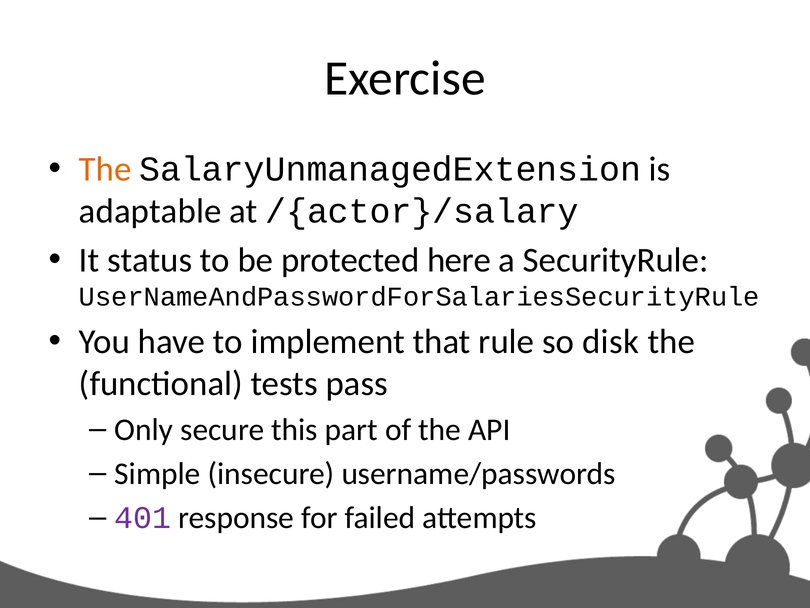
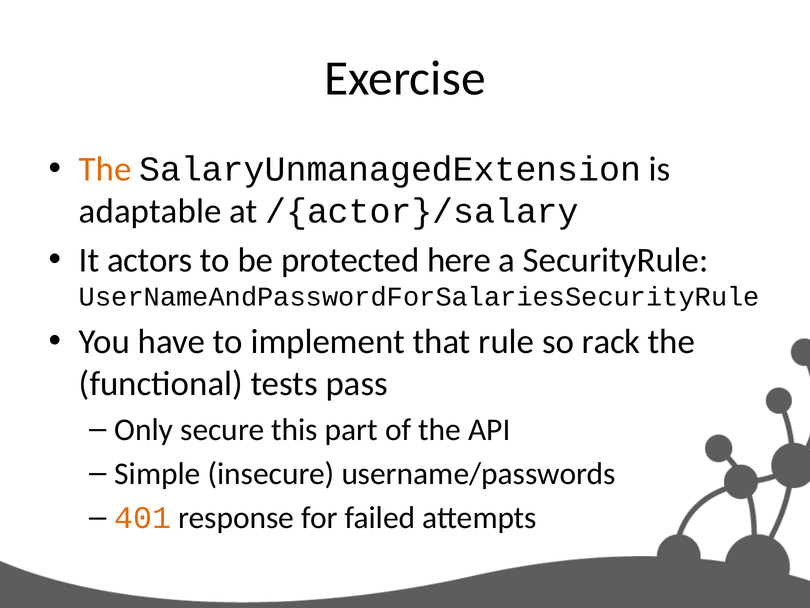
status: status -> actors (150, 260)
disk: disk -> rack (611, 342)
401 colour: purple -> orange (143, 518)
